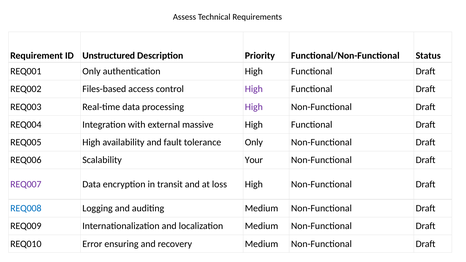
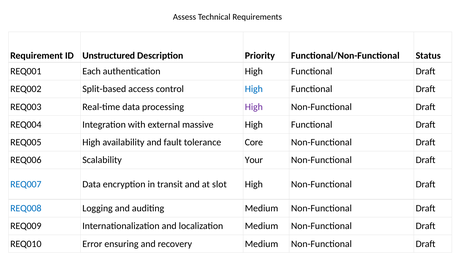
REQ001 Only: Only -> Each (92, 71)
Files-based: Files-based -> Split-based (104, 89)
High colour: purple -> blue (254, 89)
tolerance Only: Only -> Core (254, 142)
REQ007 colour: purple -> blue (26, 184)
loss: loss -> slot (219, 184)
